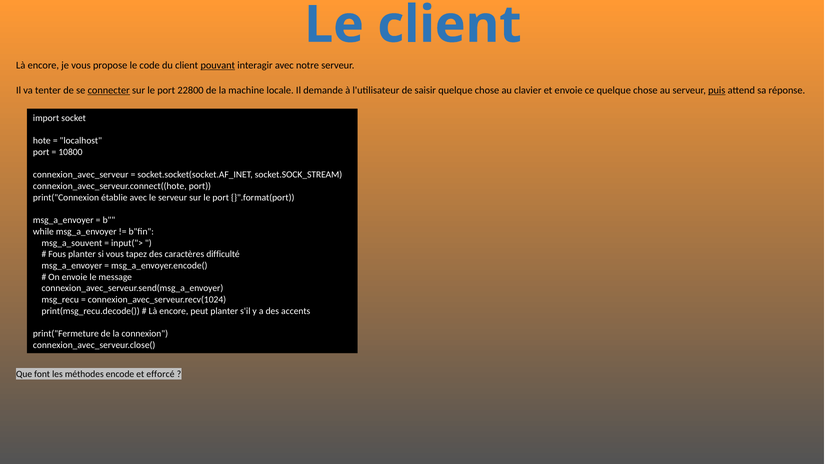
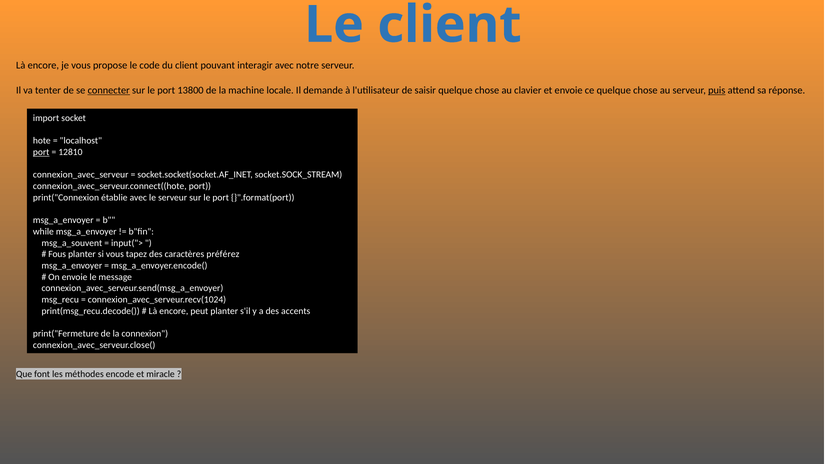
pouvant underline: present -> none (218, 65)
22800: 22800 -> 13800 (191, 90)
port underline: none -> present (41, 152)
10800: 10800 -> 12810 (70, 152)
difficulté: difficulté -> préférez (223, 255)
efforcé: efforcé -> miracle (161, 374)
